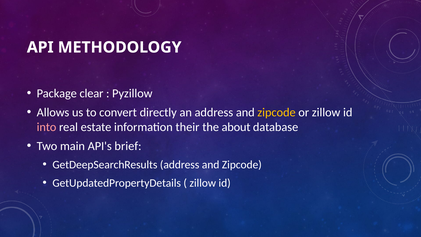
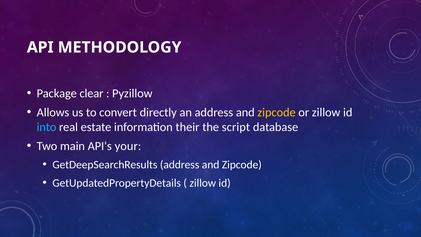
into colour: pink -> light blue (47, 127)
about: about -> script (236, 127)
brief: brief -> your (128, 146)
